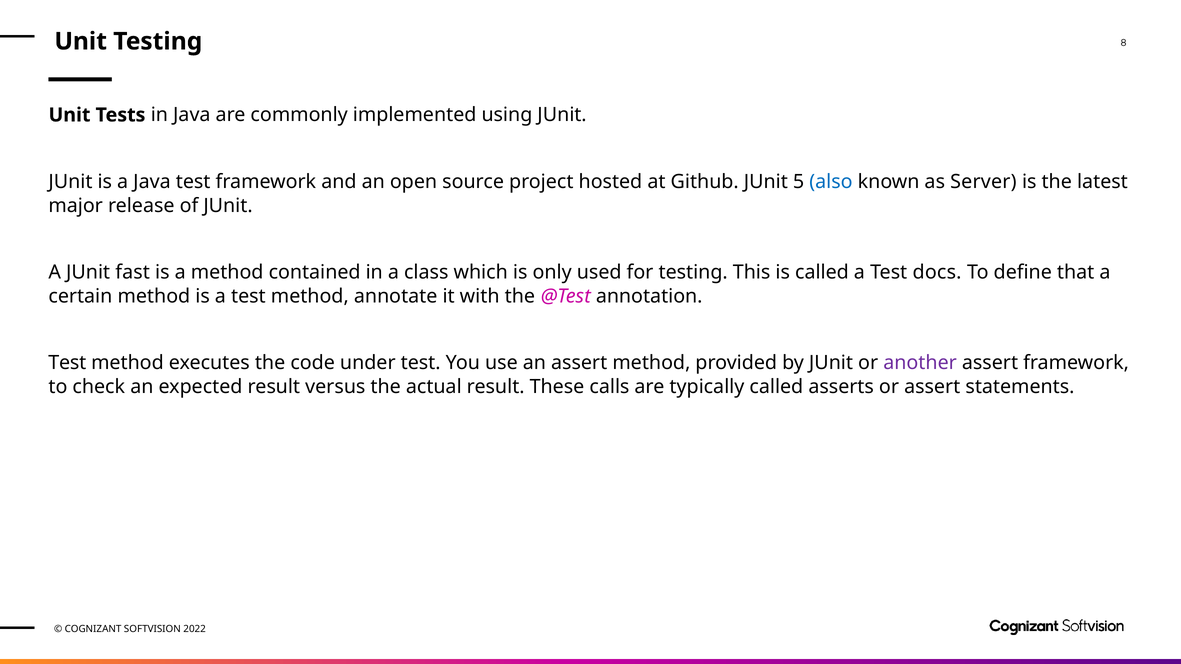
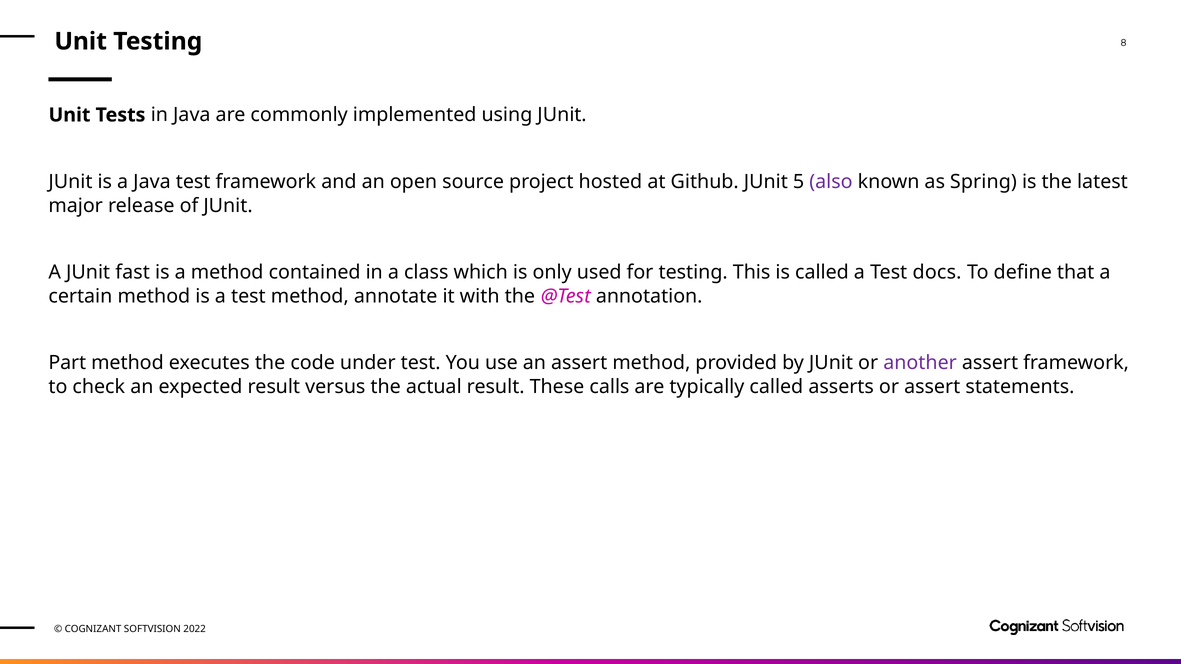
also colour: blue -> purple (831, 182)
Server: Server -> Spring (983, 182)
Test: Test -> Part (67, 363)
